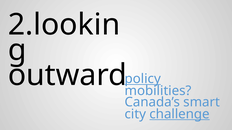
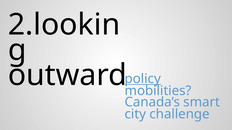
challenge underline: present -> none (180, 114)
